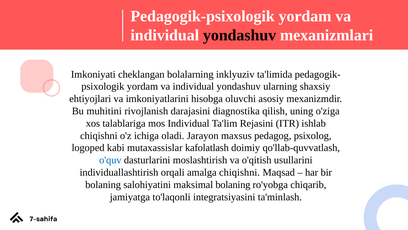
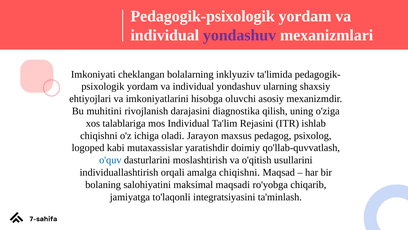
yondashuv colour: black -> purple (240, 35)
kafolatlash: kafolatlash -> yaratishdir (207, 148)
maksimal bolaning: bolaning -> maqsadi (233, 184)
